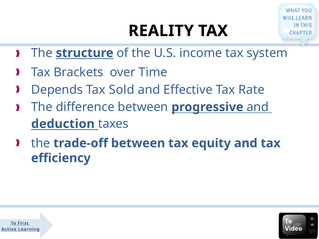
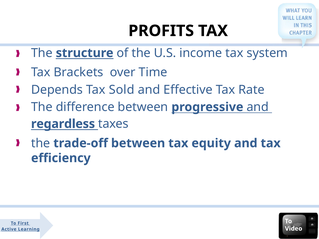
REALITY: REALITY -> PROFITS (161, 31)
deduction: deduction -> regardless (63, 124)
